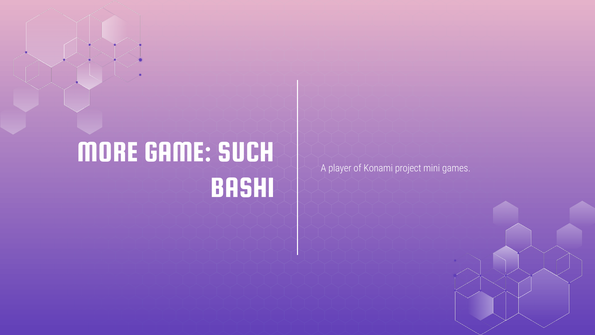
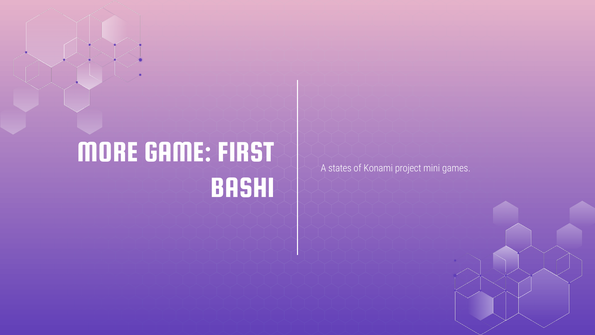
SUCH: SUCH -> FIRST (246, 152)
player: player -> states (340, 168)
